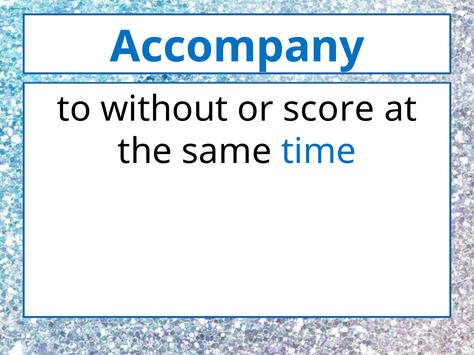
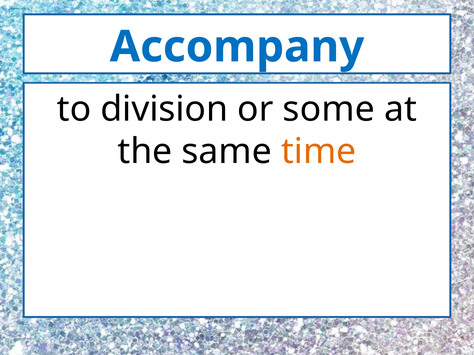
without: without -> division (164, 109)
score: score -> some (329, 109)
time colour: blue -> orange (319, 152)
